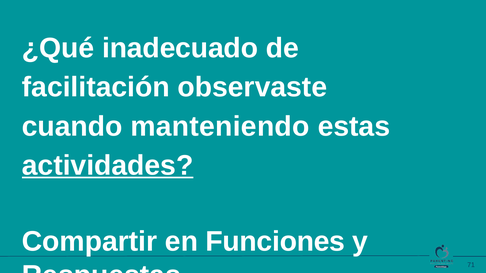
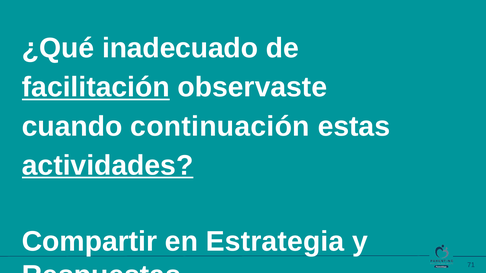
facilitación underline: none -> present (96, 87)
manteniendo: manteniendo -> continuación (220, 127)
Funciones: Funciones -> Estrategia (275, 242)
